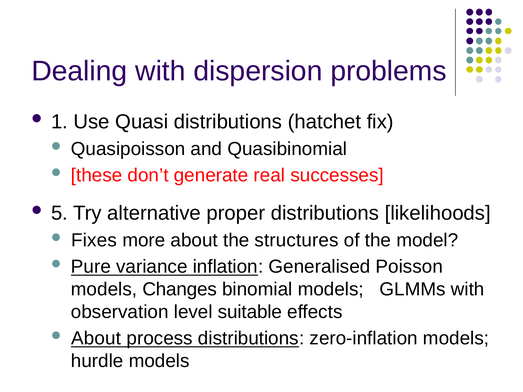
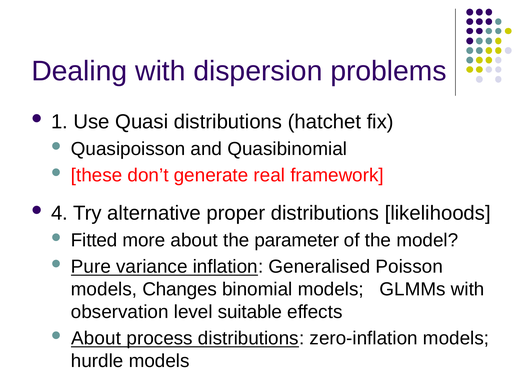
successes: successes -> framework (337, 175)
5: 5 -> 4 (59, 213)
Fixes: Fixes -> Fitted (94, 241)
structures: structures -> parameter (297, 241)
